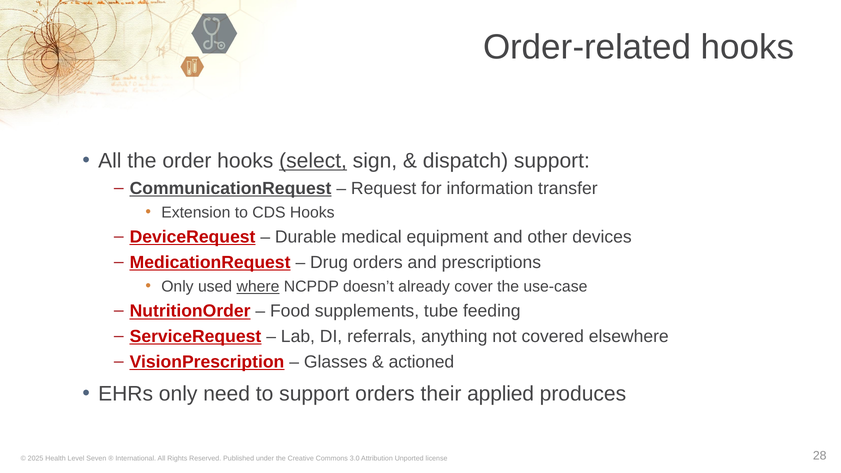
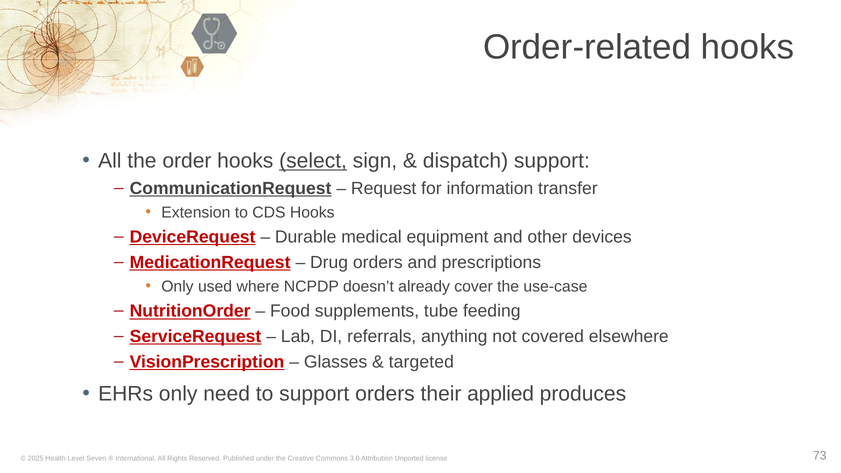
where underline: present -> none (258, 287)
actioned: actioned -> targeted (421, 362)
28: 28 -> 73 (820, 456)
